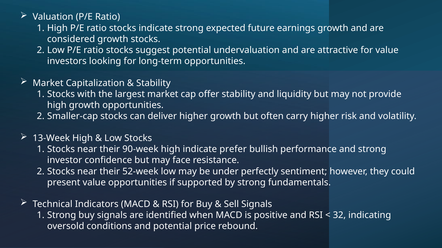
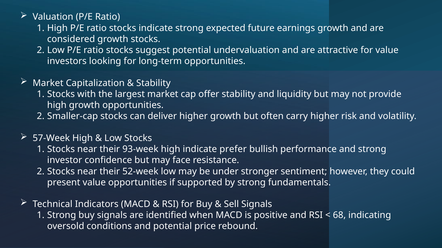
13-Week: 13-Week -> 57-Week (51, 139)
90-week: 90-week -> 93-week (140, 150)
perfectly: perfectly -> stronger (260, 172)
32: 32 -> 68 (339, 216)
